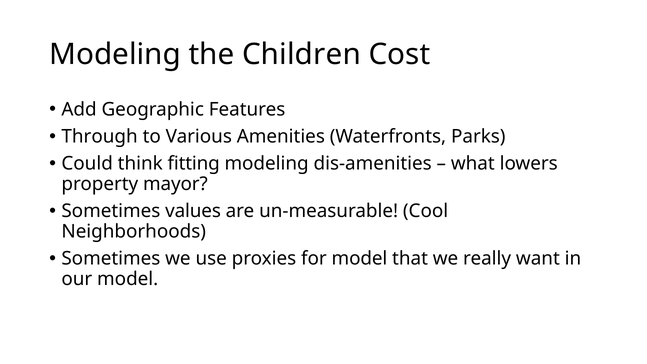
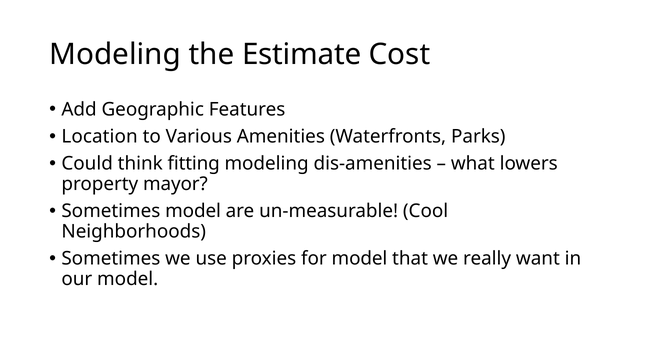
Children: Children -> Estimate (302, 54)
Through: Through -> Location (100, 137)
Sometimes values: values -> model (193, 211)
